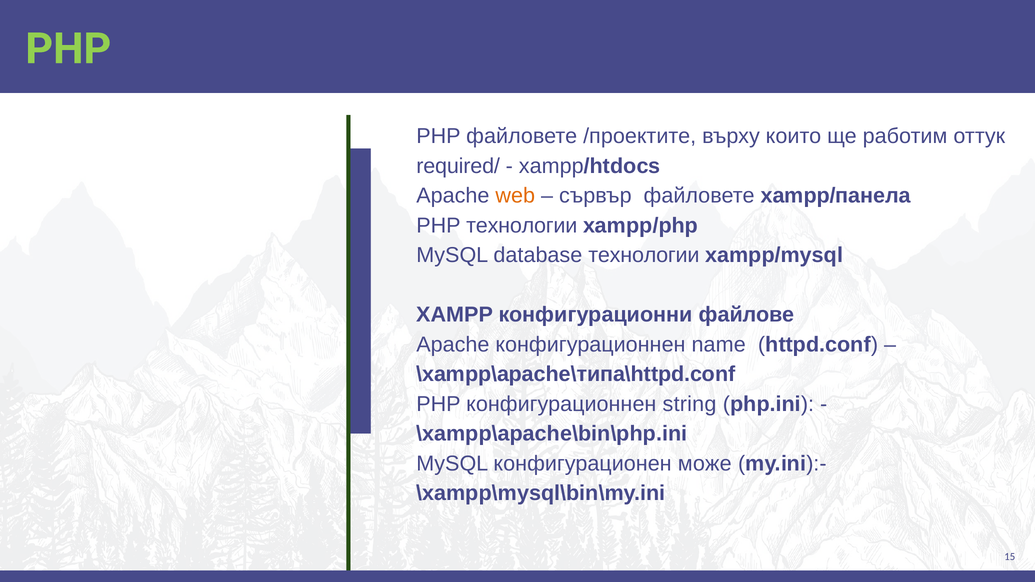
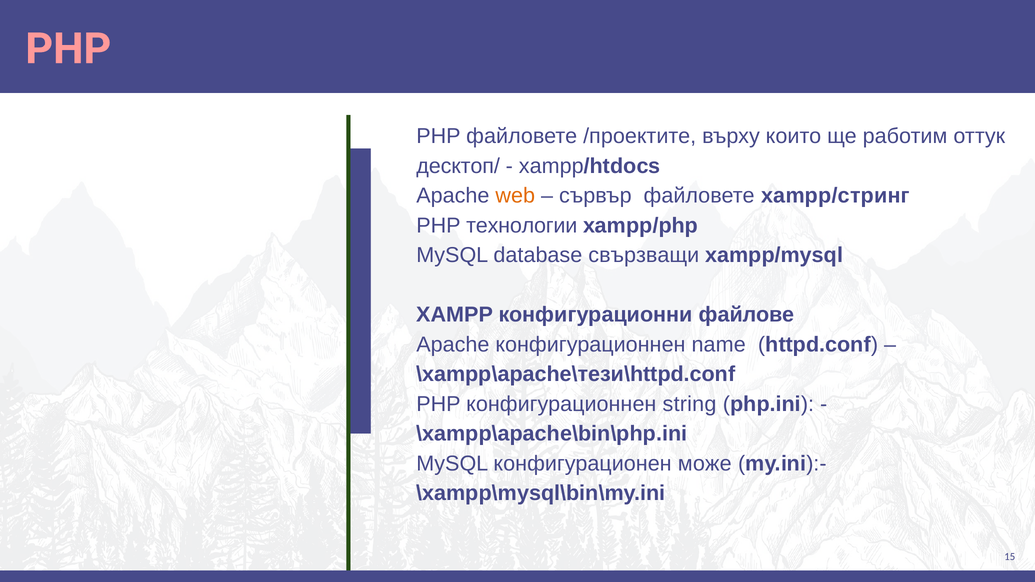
PHP colour: light green -> pink (68, 49)
required/: required/ -> десктоп/ (458, 166)
xampp/панела: xampp/панела -> xampp/стринг (836, 196)
database технологии: технологии -> свързващи (644, 255)
\xampp\apache\типа\httpd.conf: \xampp\apache\типа\httpd.conf -> \xampp\apache\тези\httpd.conf (576, 374)
